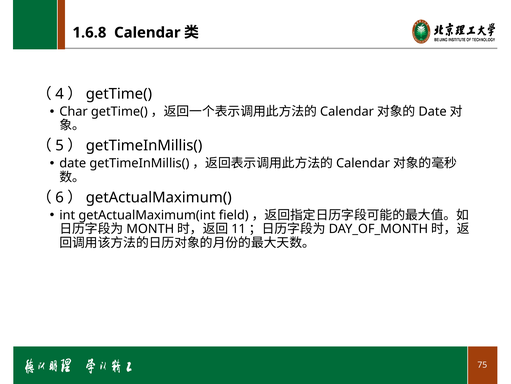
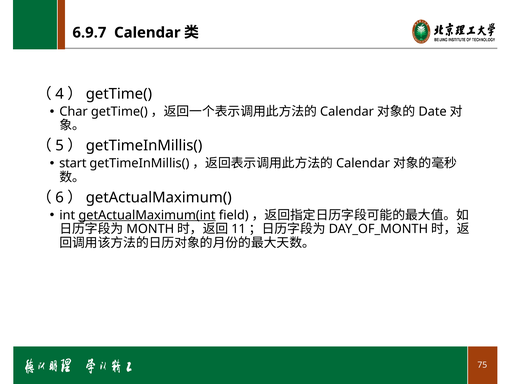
1.6.8: 1.6.8 -> 6.9.7 (89, 33)
date: date -> start (73, 163)
getActualMaximum(int underline: none -> present (147, 215)
